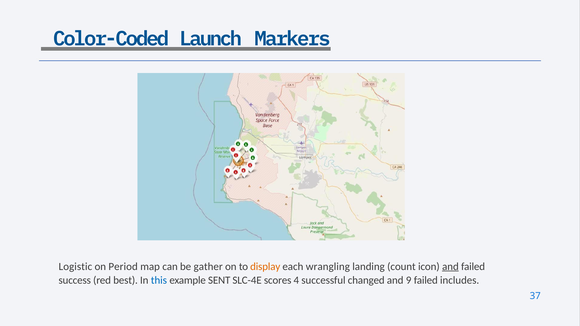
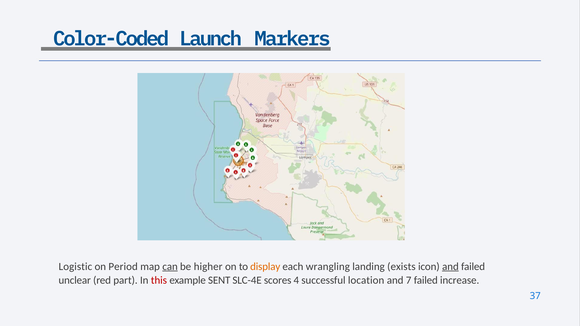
can underline: none -> present (170, 267)
gather: gather -> higher (208, 267)
count: count -> exists (401, 267)
success: success -> unclear (75, 281)
best: best -> part (125, 281)
this colour: blue -> red (159, 281)
changed: changed -> location (366, 281)
9: 9 -> 7 (409, 281)
includes: includes -> increase (460, 281)
